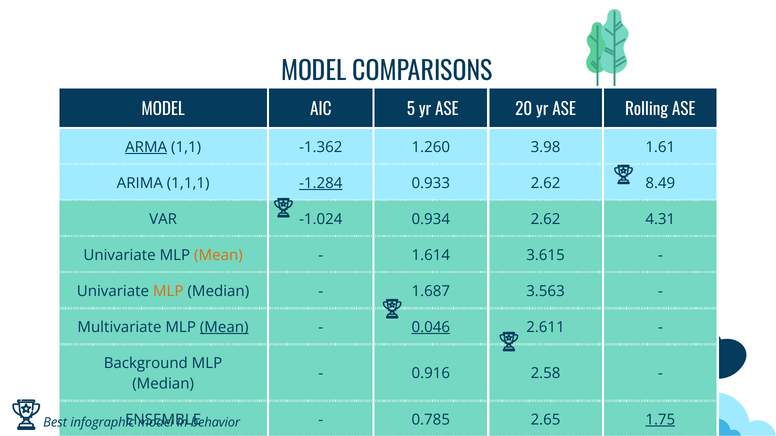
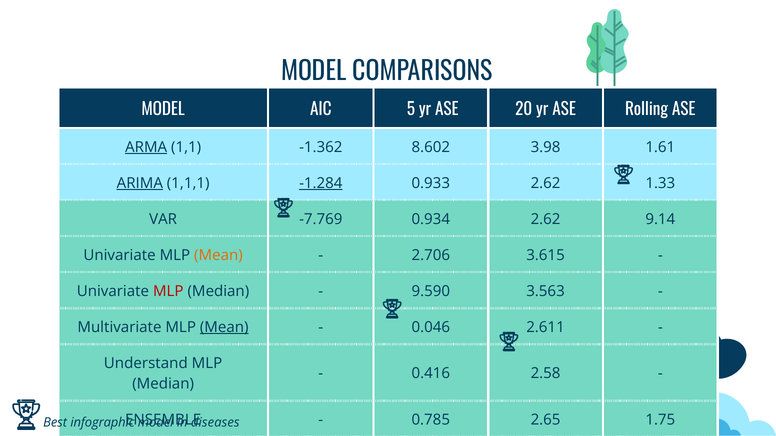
1.260: 1.260 -> 8.602 (431, 147)
ARIMA underline: none -> present (140, 183)
8.49: 8.49 -> 1.33 (660, 183)
-1.024: -1.024 -> -7.769 (321, 219)
4.31: 4.31 -> 9.14 (660, 219)
1.614: 1.614 -> 2.706 (431, 255)
MLP colour: orange -> red (168, 291)
1.687: 1.687 -> 9.590 (431, 291)
0.046 underline: present -> none (431, 327)
Background: Background -> Understand (146, 364)
0.916: 0.916 -> 0.416 (431, 374)
1.75 underline: present -> none (660, 420)
behavior: behavior -> diseases (215, 423)
